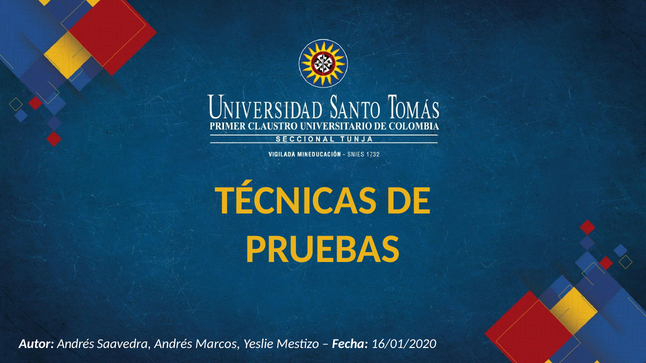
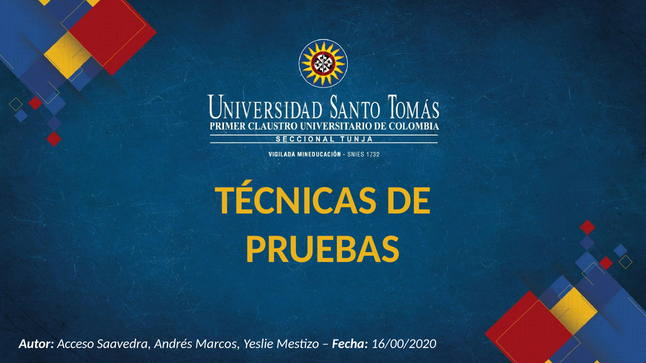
Autor Andrés: Andrés -> Acceso (76, 344)
16/01/2020: 16/01/2020 -> 16/00/2020 (404, 344)
